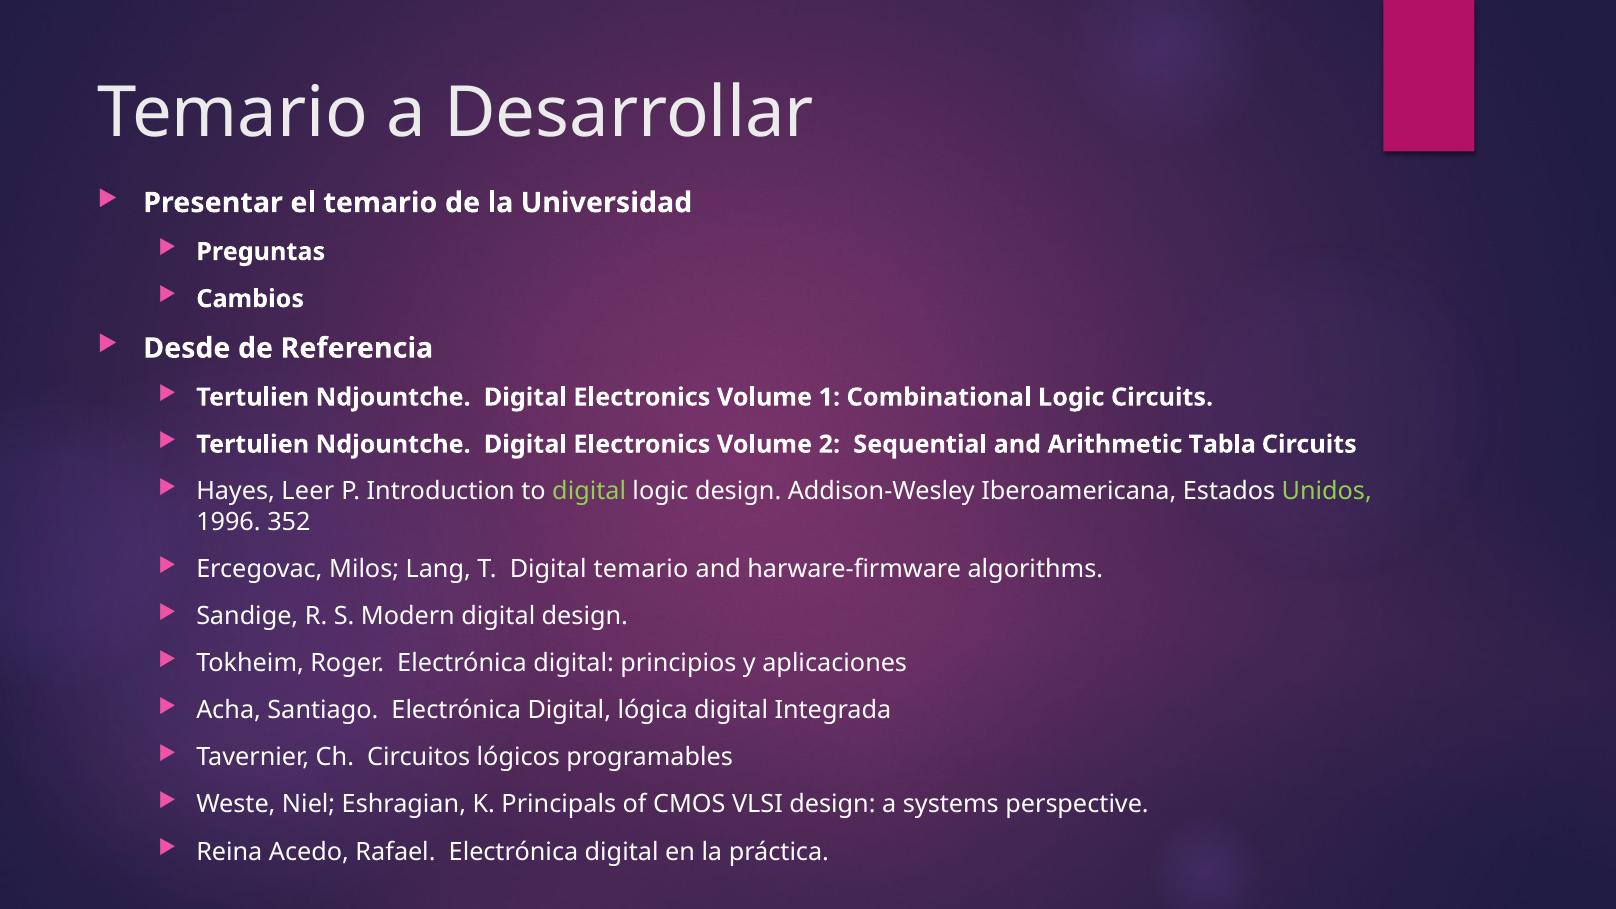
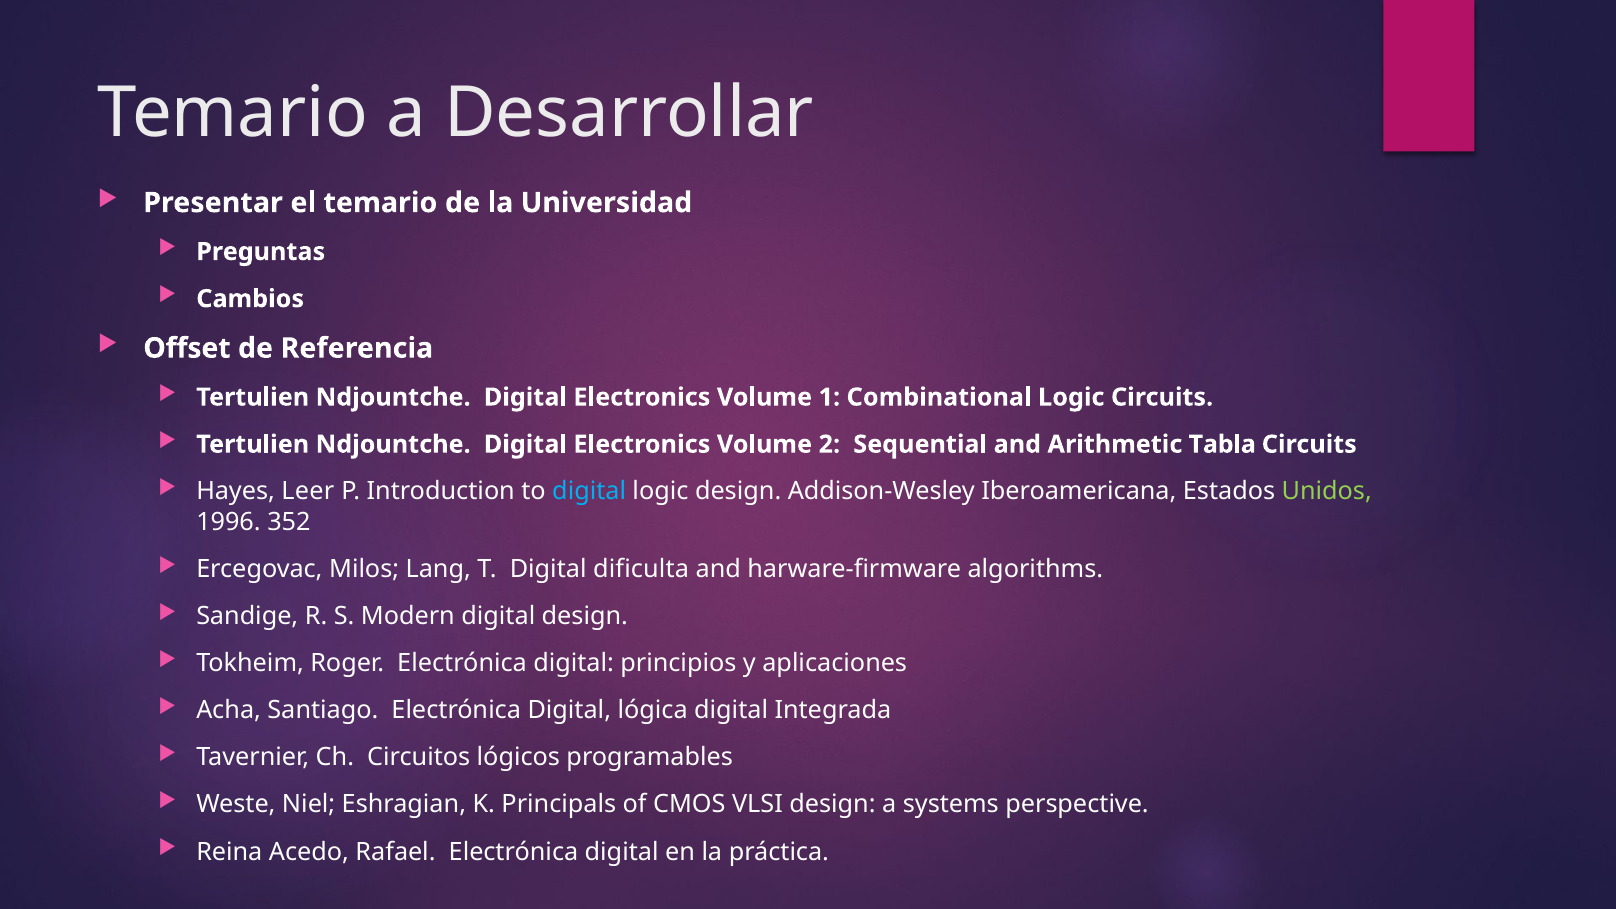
Desde: Desde -> Offset (187, 348)
digital colour: light green -> light blue (589, 491)
Digital temario: temario -> dificulta (641, 569)
